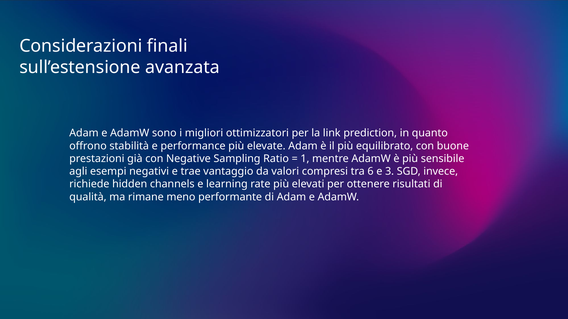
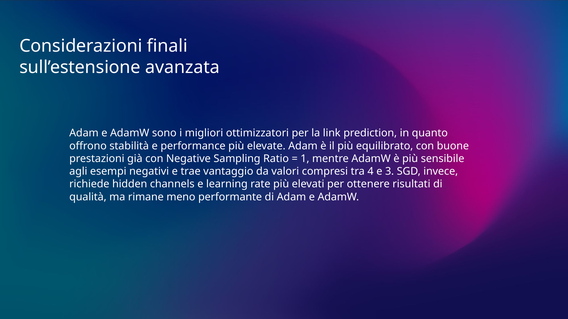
6: 6 -> 4 (371, 172)
